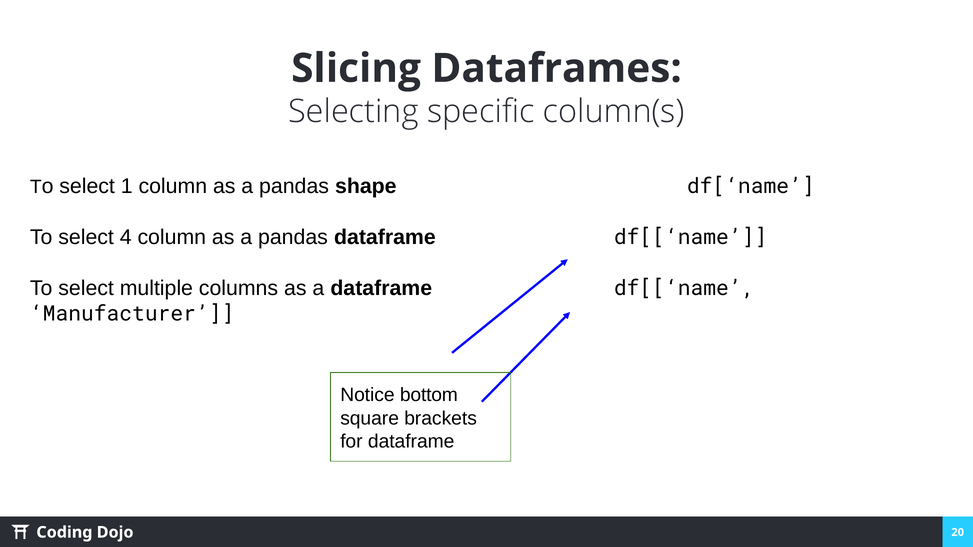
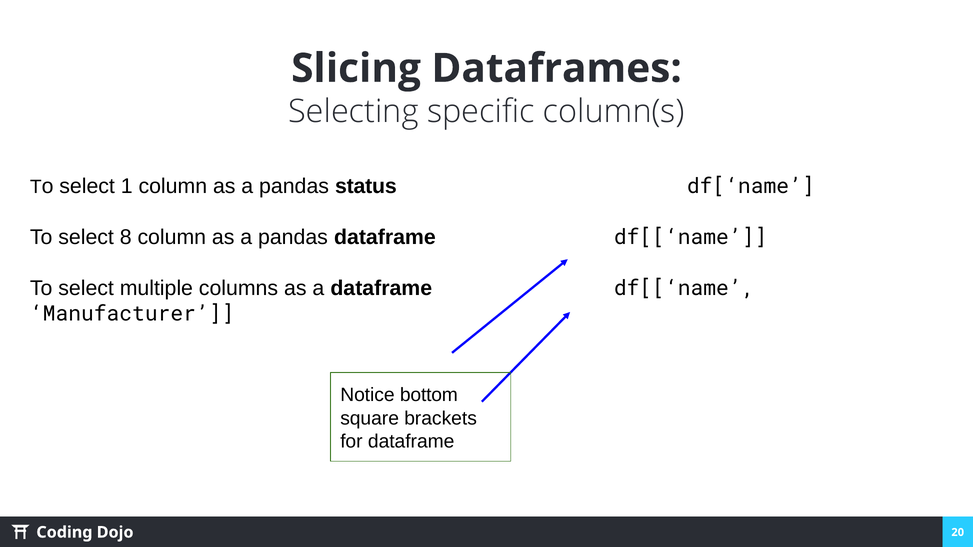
shape: shape -> status (366, 186)
4: 4 -> 8 (126, 238)
